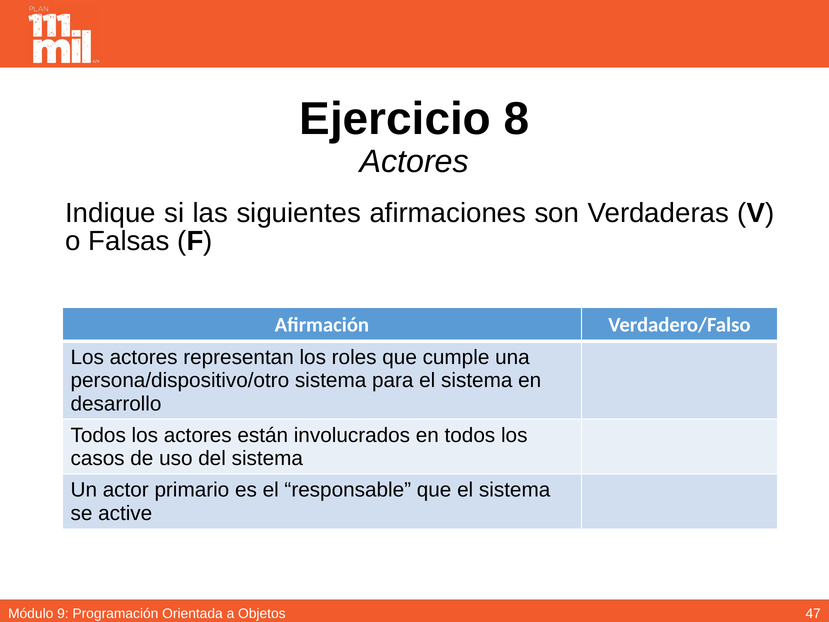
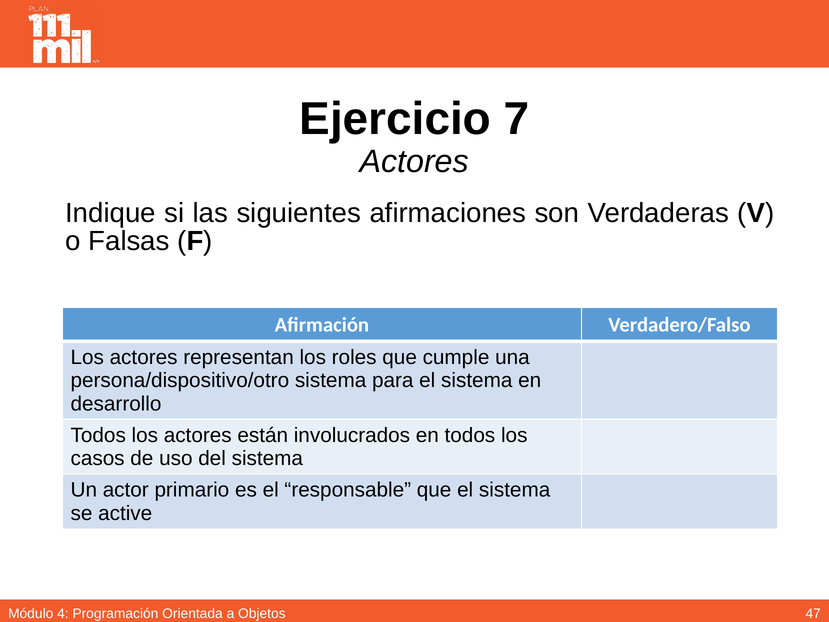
8: 8 -> 7 (517, 119)
9: 9 -> 4 (63, 614)
